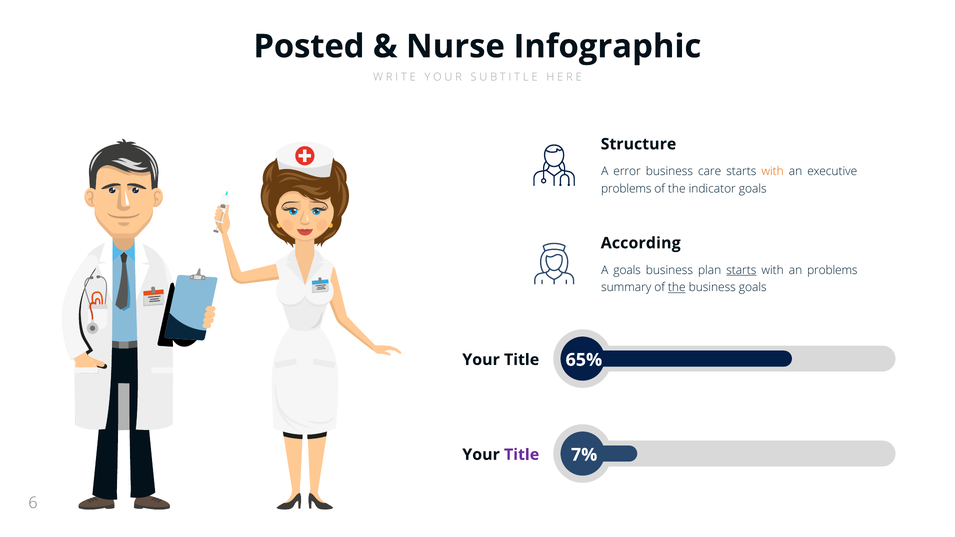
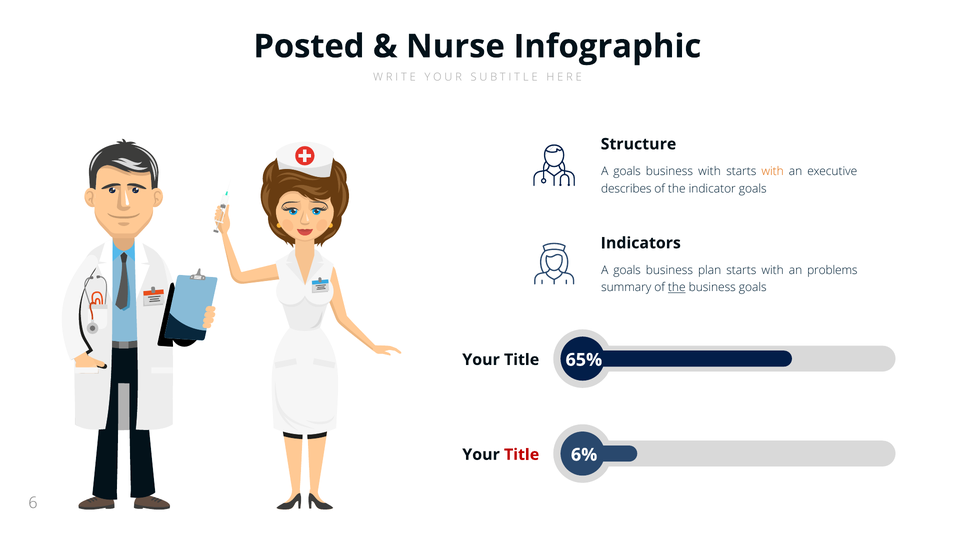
error: error -> goals (627, 171)
business care: care -> with (710, 171)
problems: problems -> describes (626, 189)
According: According -> Indicators (641, 243)
starts underline: present -> none (741, 270)
7%: 7% -> 6% (584, 455)
Title colour: purple -> red (522, 455)
